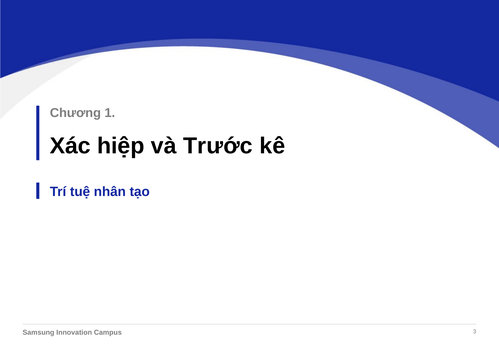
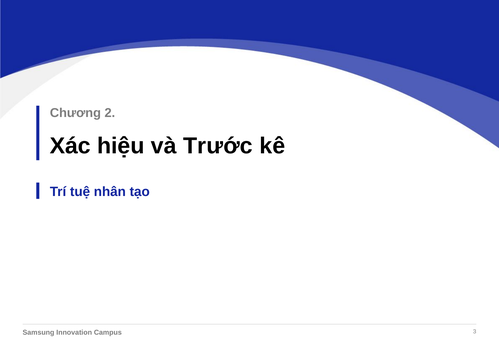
1: 1 -> 2 (110, 113)
hiệp: hiệp -> hiệu (121, 146)
